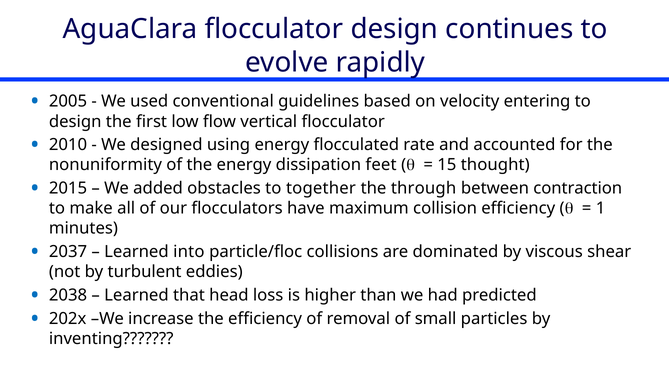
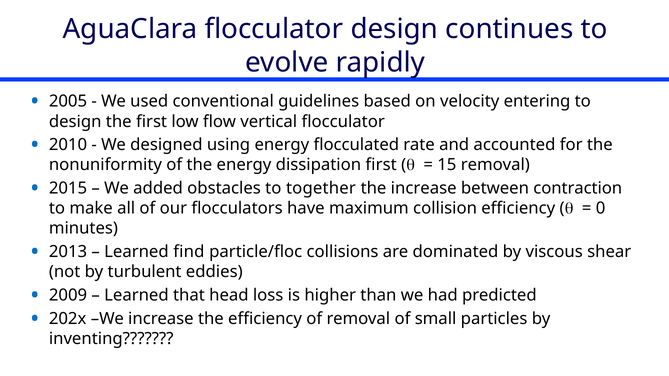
dissipation feet: feet -> first (381, 165)
15 thought: thought -> removal (495, 165)
the through: through -> increase (424, 188)
1: 1 -> 0 (601, 209)
2037: 2037 -> 2013 (68, 252)
into: into -> find (189, 252)
2038: 2038 -> 2009 (68, 296)
